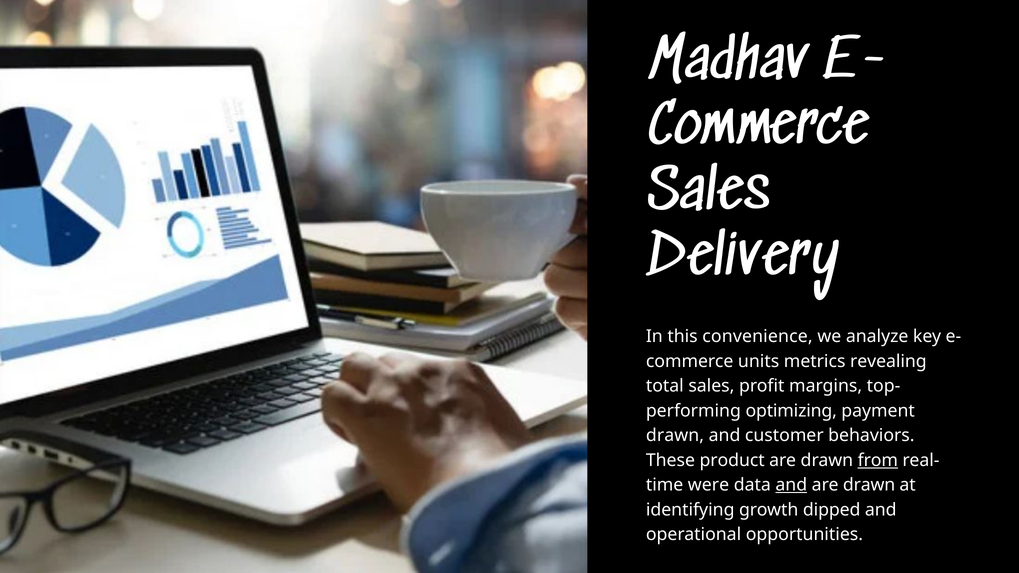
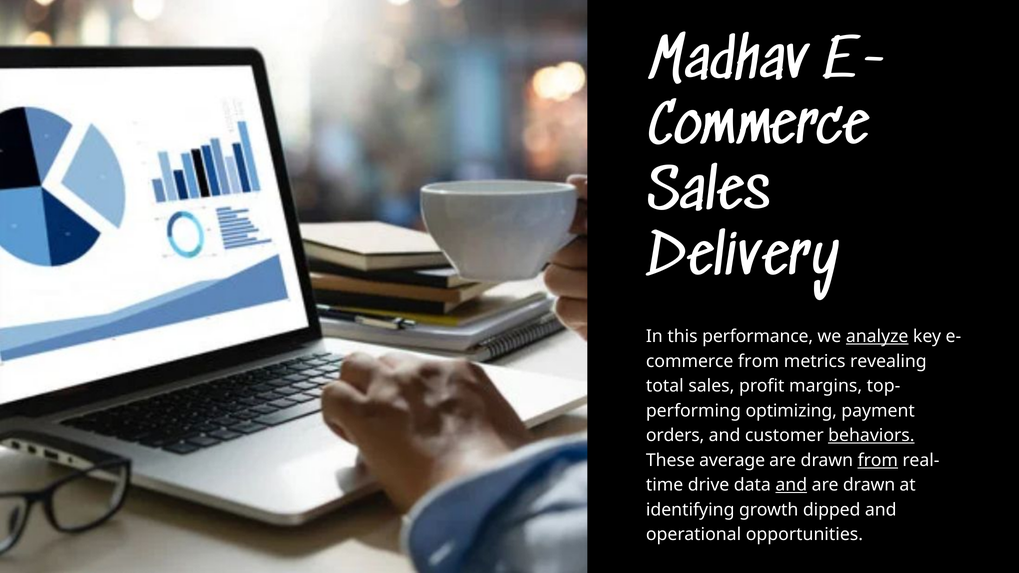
convenience: convenience -> performance (758, 337)
analyze underline: none -> present (877, 337)
units: units -> from (759, 361)
drawn: drawn -> orders (675, 436)
behaviors underline: none -> present (871, 436)
product: product -> average (732, 460)
were: were -> drive (709, 485)
